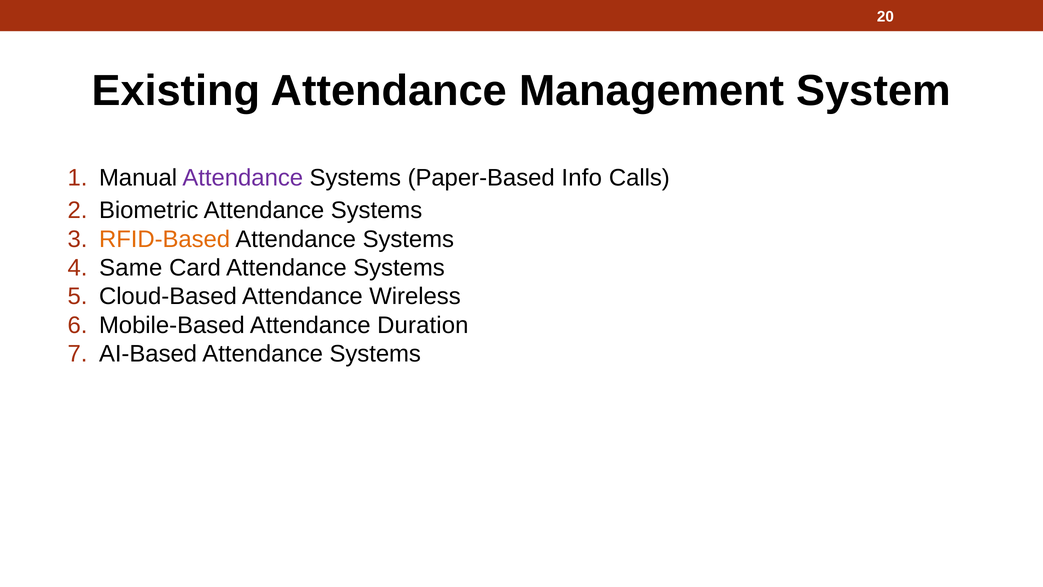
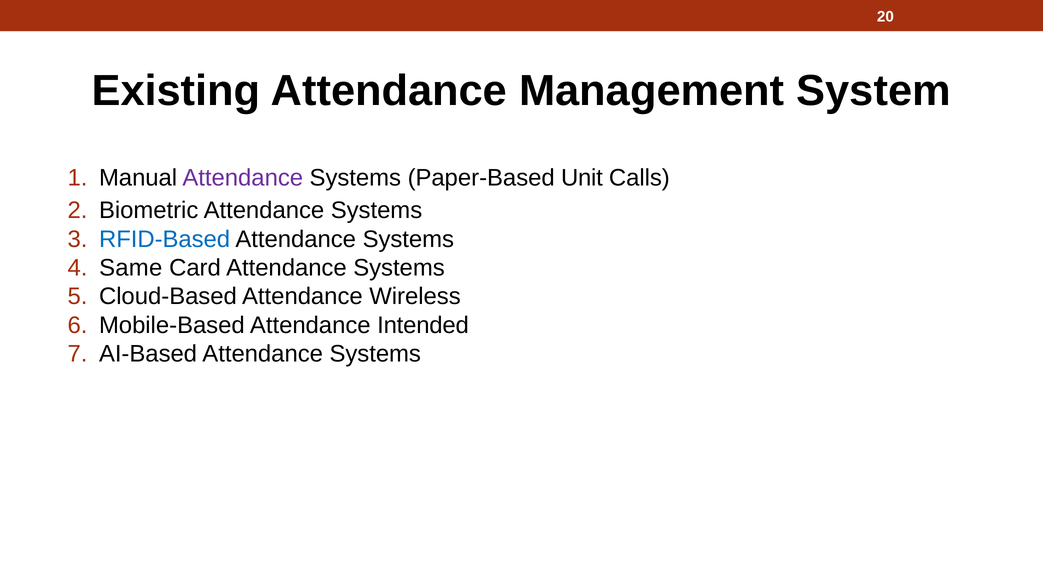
Info: Info -> Unit (582, 178)
RFID-Based colour: orange -> blue (165, 239)
Duration: Duration -> Intended (423, 325)
